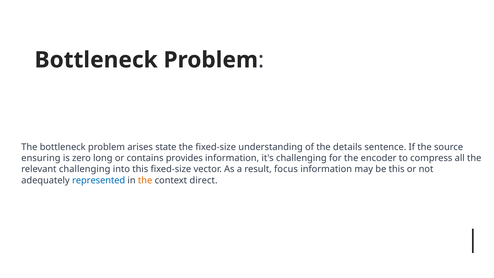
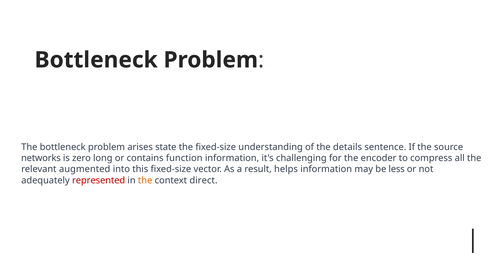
ensuring: ensuring -> networks (41, 158)
provides: provides -> function (184, 158)
relevant challenging: challenging -> augmented (85, 169)
focus: focus -> helps (286, 169)
be this: this -> less (397, 169)
represented colour: blue -> red (99, 180)
